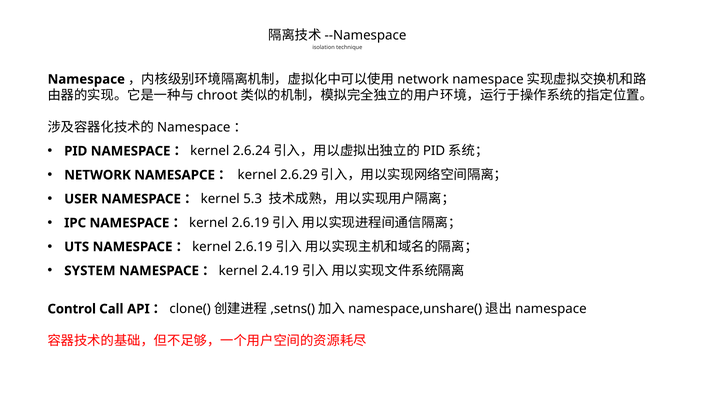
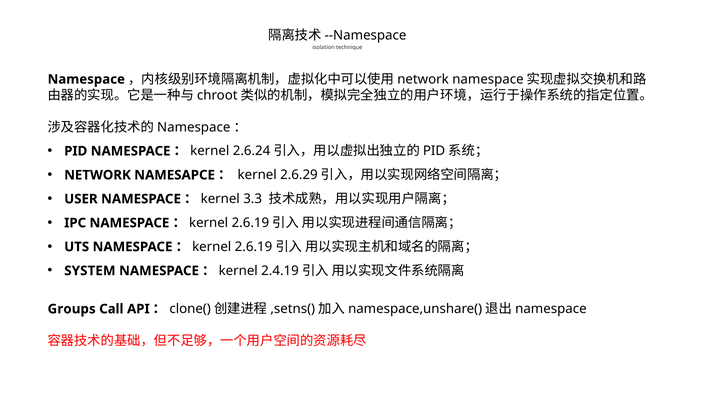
5.3: 5.3 -> 3.3 (253, 199)
Control: Control -> Groups (72, 309)
